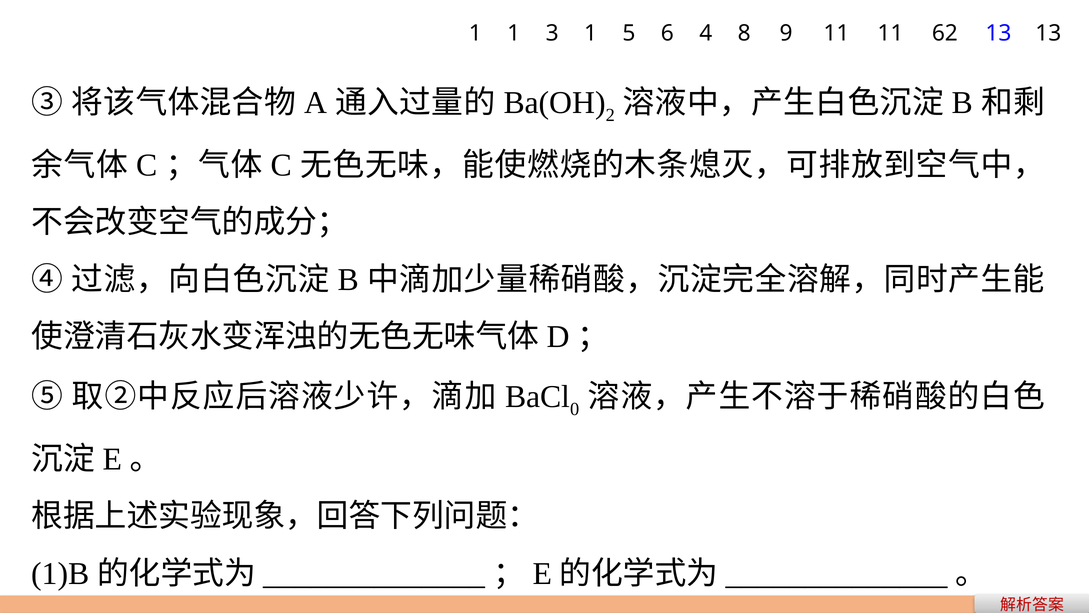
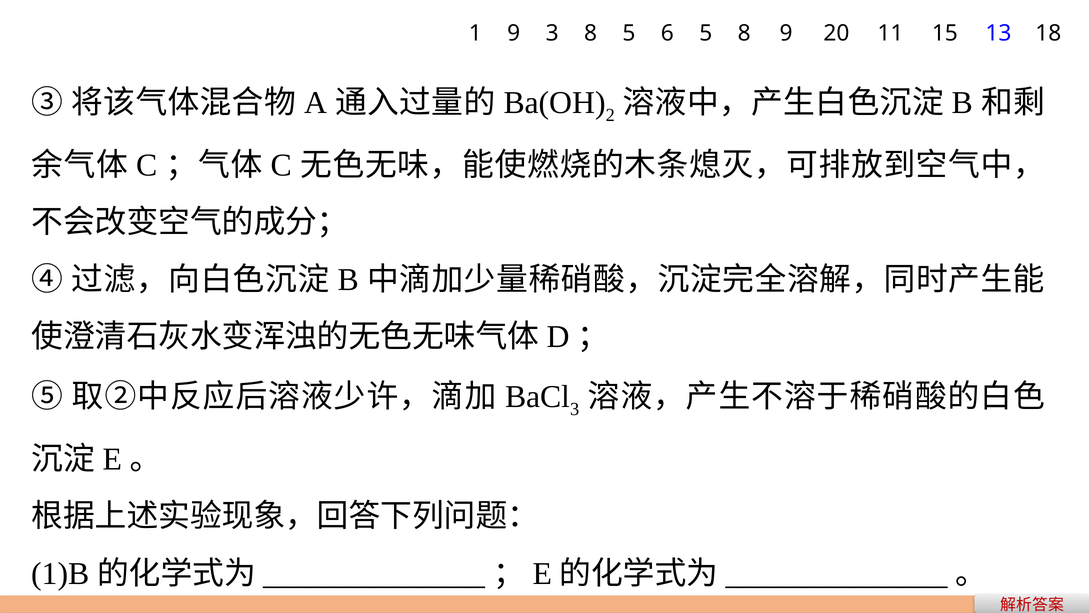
1 1: 1 -> 9 (514, 33)
3 1: 1 -> 8 (591, 33)
6 4: 4 -> 5 (706, 33)
9 11: 11 -> 20 (836, 33)
62: 62 -> 15 (945, 33)
13 13: 13 -> 18 (1048, 33)
0: 0 -> 3 (575, 409)
